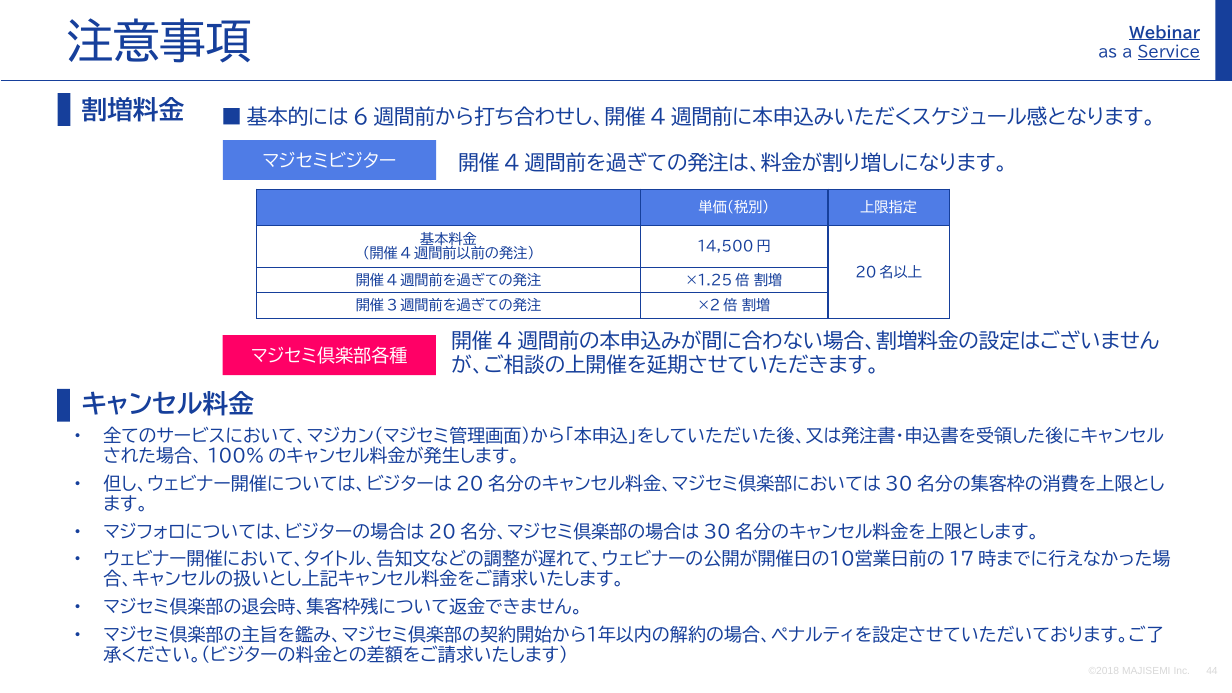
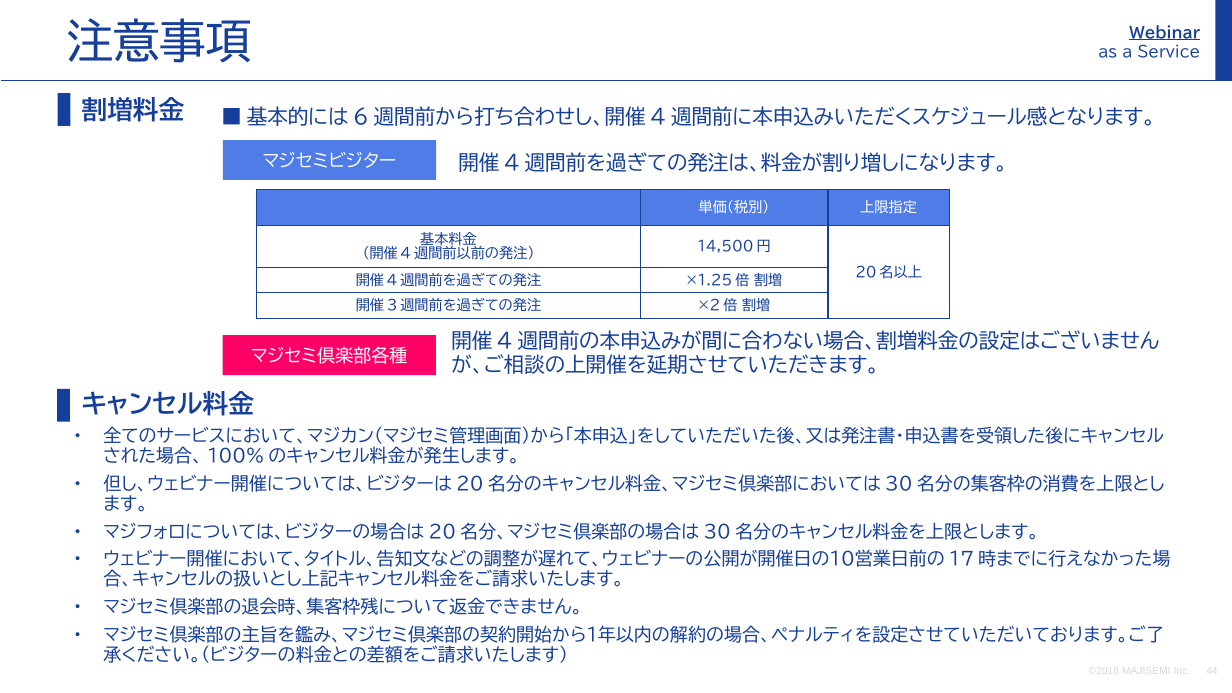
Service underline: present -> none (1169, 52)
